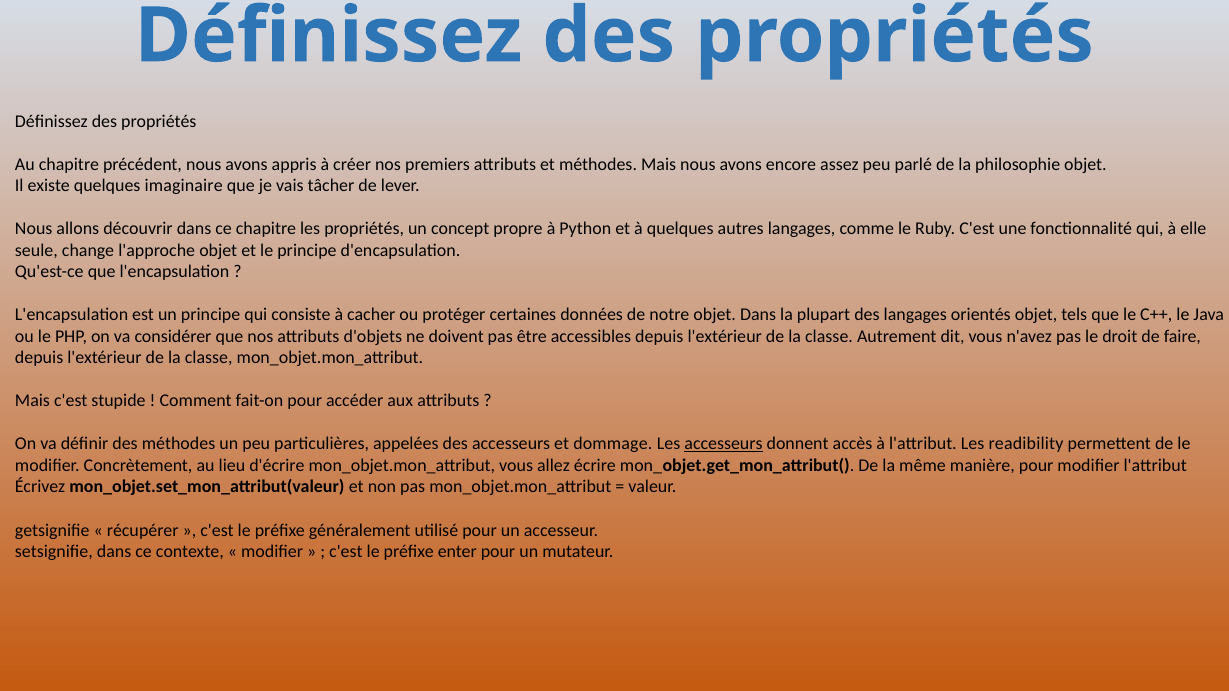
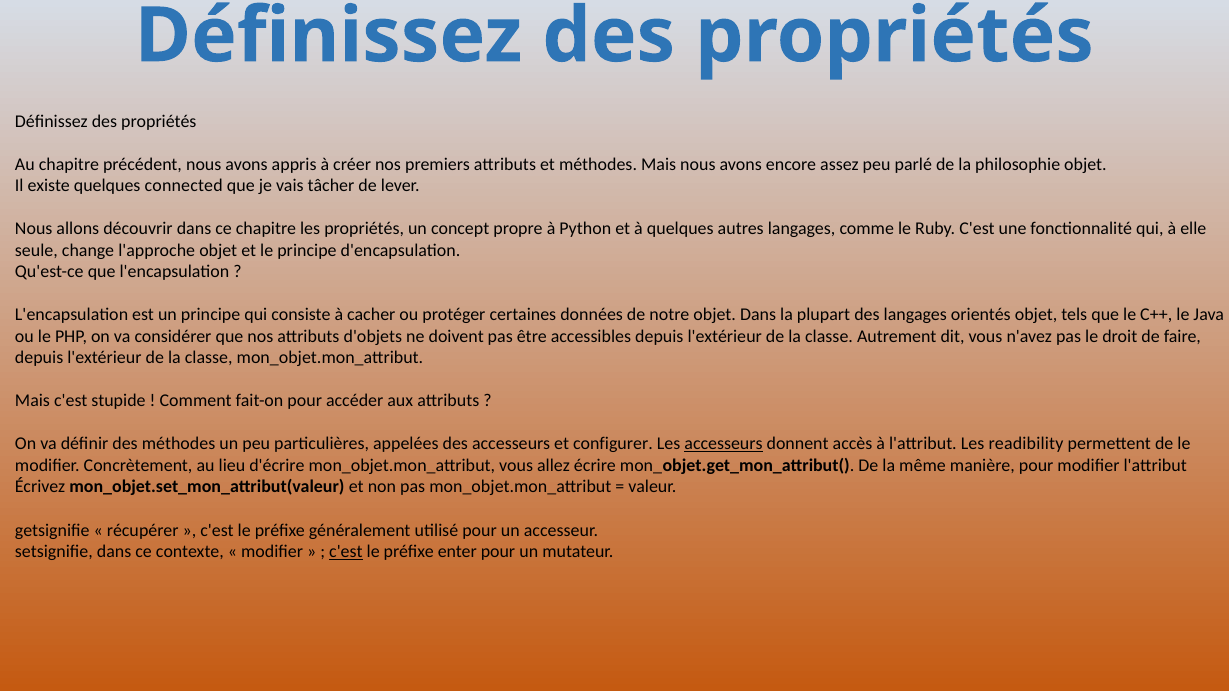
imaginaire: imaginaire -> connected (184, 186)
dommage: dommage -> configurer (613, 444)
c'est underline: none -> present (346, 552)
